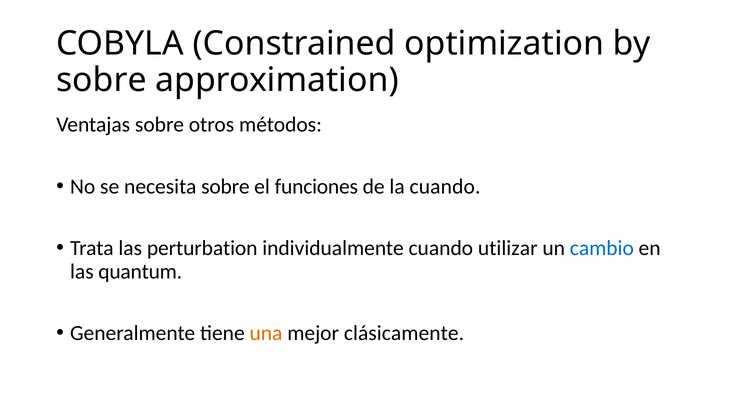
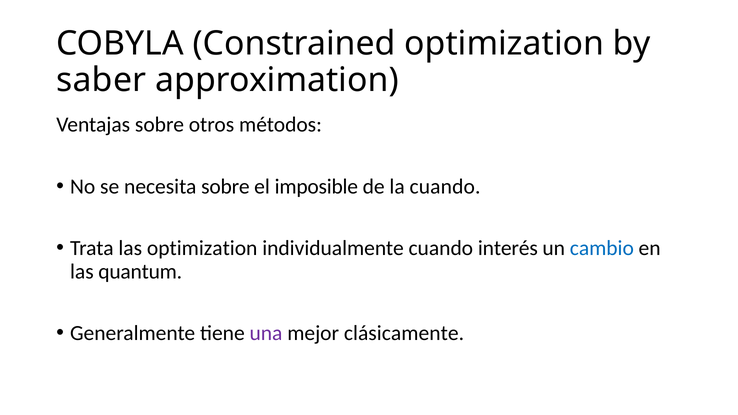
sobre: sobre -> saber (101, 80)
funciones: funciones -> imposible (316, 187)
las perturbation: perturbation -> optimization (202, 248)
utilizar: utilizar -> interés (508, 248)
una colour: orange -> purple (266, 333)
